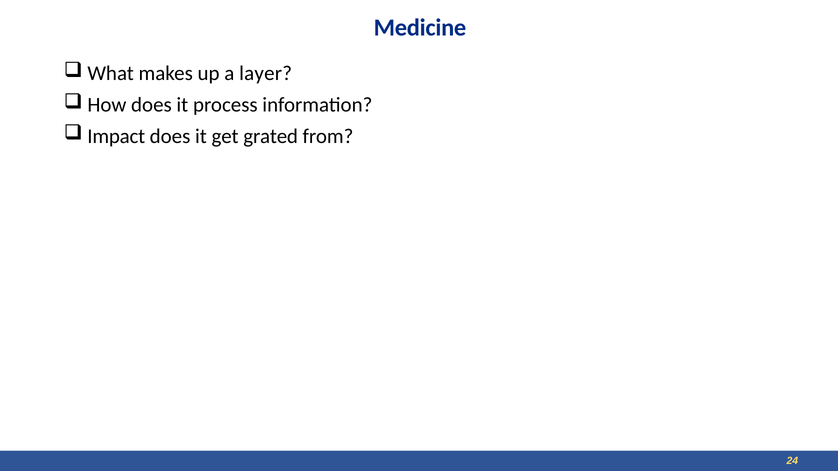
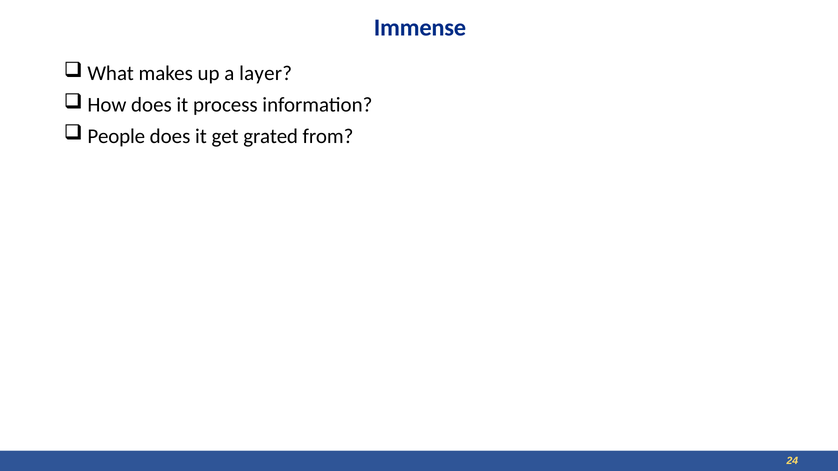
Medicine: Medicine -> Immense (420, 28)
Impact: Impact -> People (116, 136)
